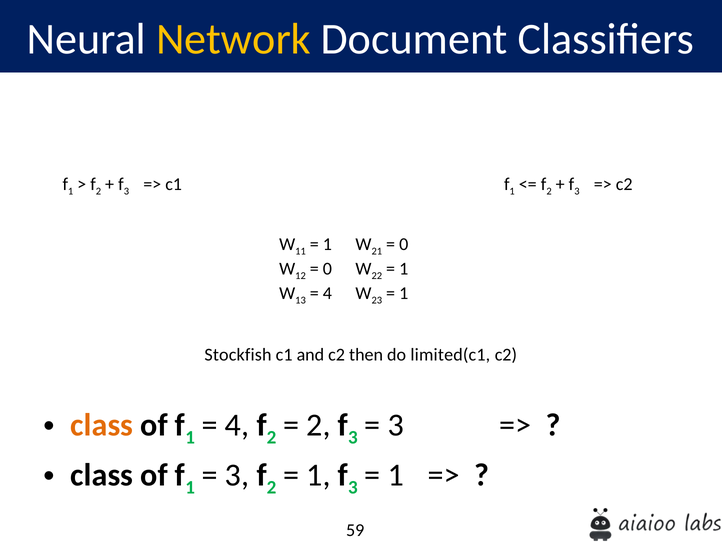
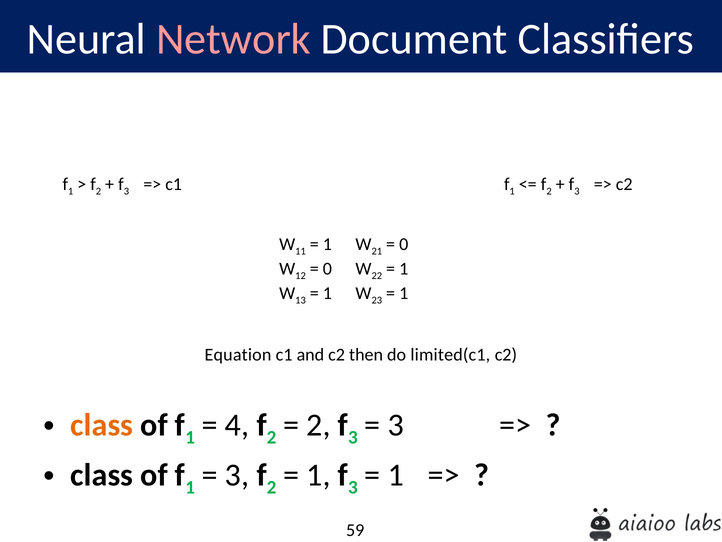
Network colour: yellow -> pink (233, 39)
4: 4 -> 1 (327, 293)
Stockfish: Stockfish -> Equation (238, 355)
